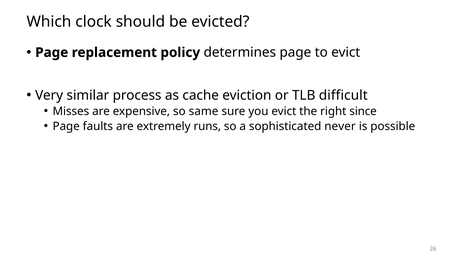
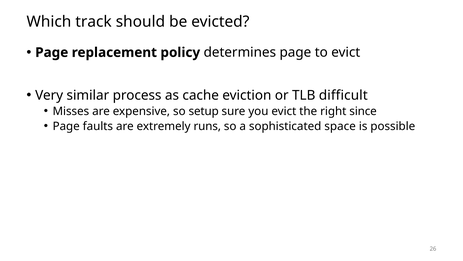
clock: clock -> track (94, 22)
same: same -> setup (204, 111)
never: never -> space (340, 126)
